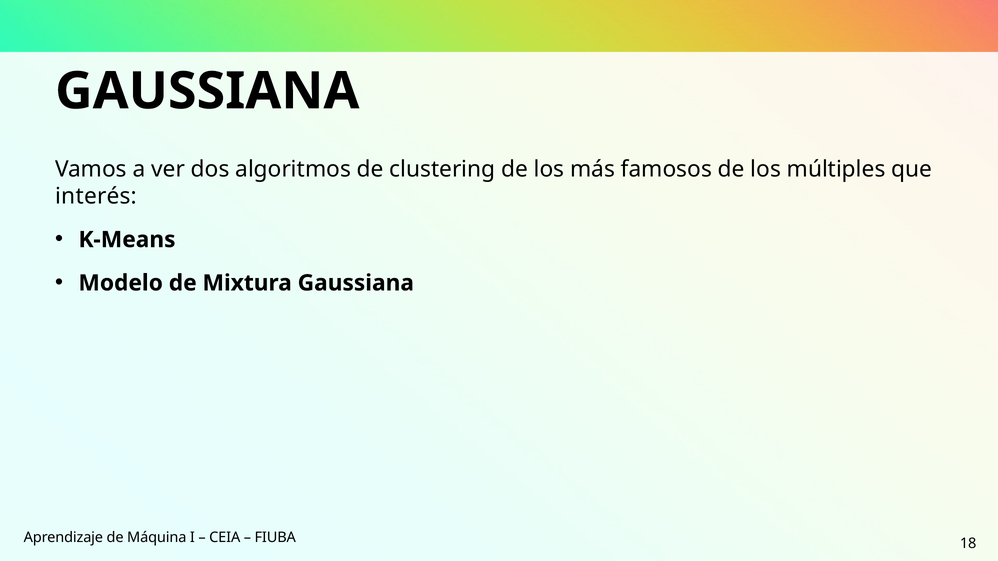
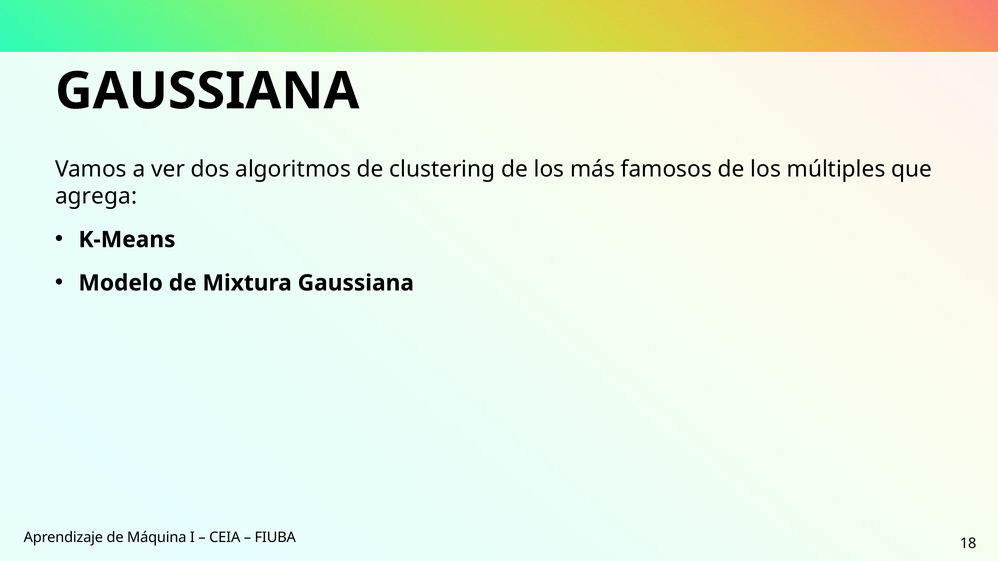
interés: interés -> agrega (96, 196)
